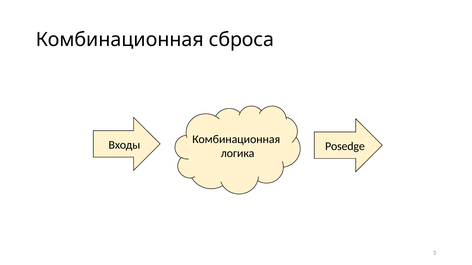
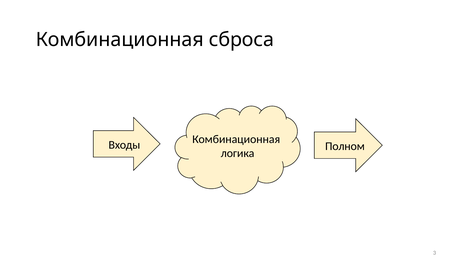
Posedge: Posedge -> Полном (345, 147)
